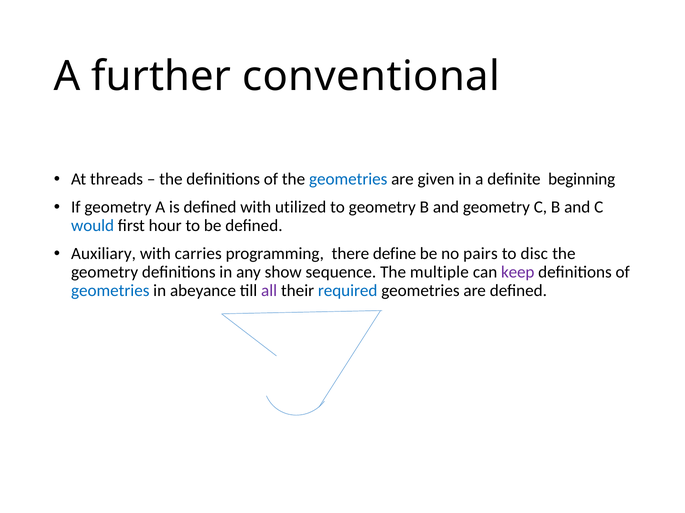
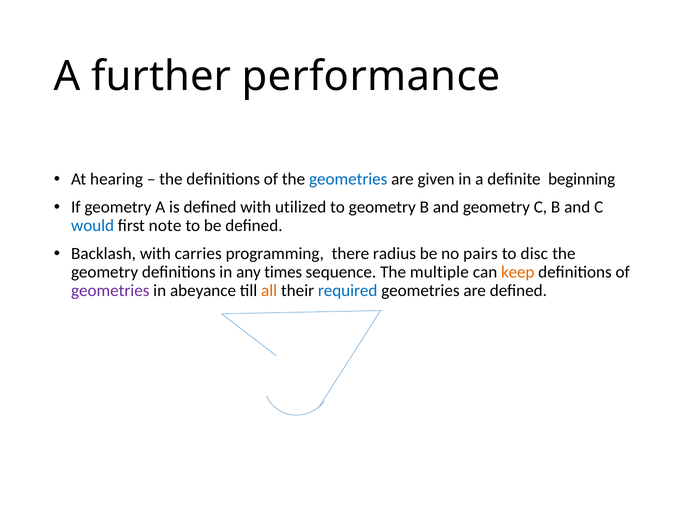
conventional: conventional -> performance (371, 77)
threads: threads -> hearing (117, 179)
hour: hour -> note (165, 226)
Auxiliary: Auxiliary -> Backlash (104, 254)
define: define -> radius (394, 254)
show: show -> times (283, 272)
keep colour: purple -> orange (518, 272)
geometries colour: blue -> purple (110, 291)
all colour: purple -> orange (269, 291)
